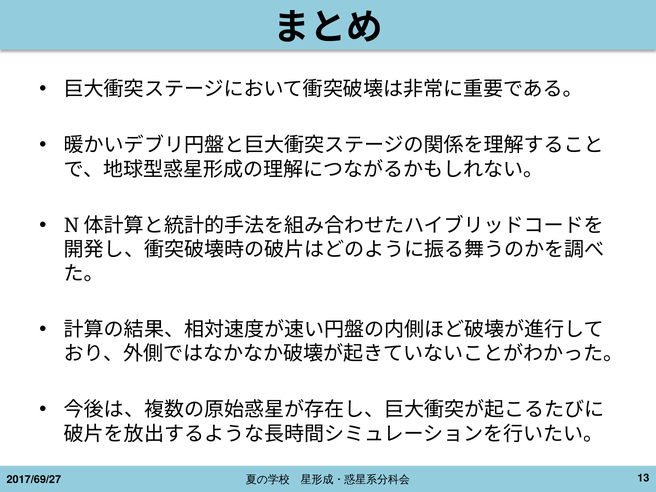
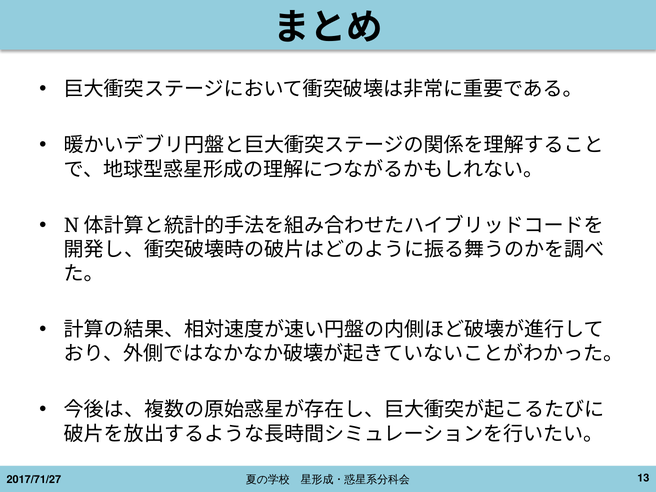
2017/69/27: 2017/69/27 -> 2017/71/27 (34, 480)
